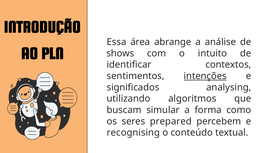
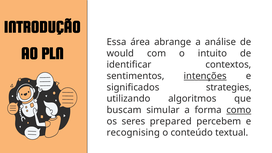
shows: shows -> would (120, 53)
analysing: analysing -> strategies (229, 87)
como underline: none -> present (239, 110)
